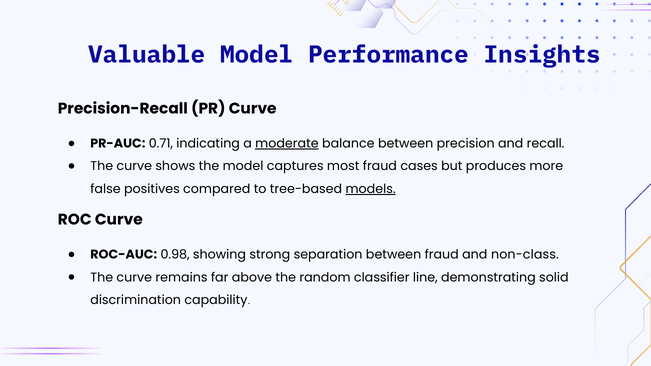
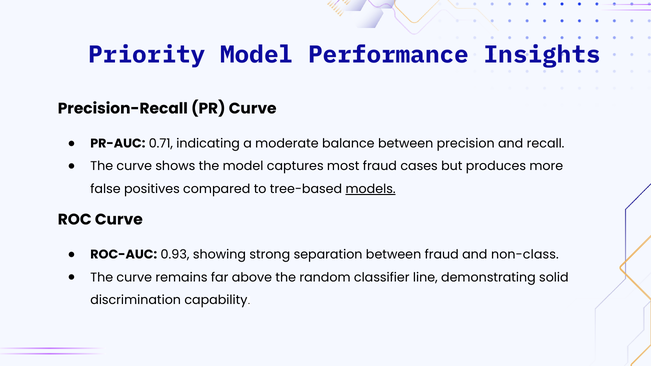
Valuable: Valuable -> Priority (147, 55)
moderate underline: present -> none (287, 144)
0.98: 0.98 -> 0.93 (175, 255)
